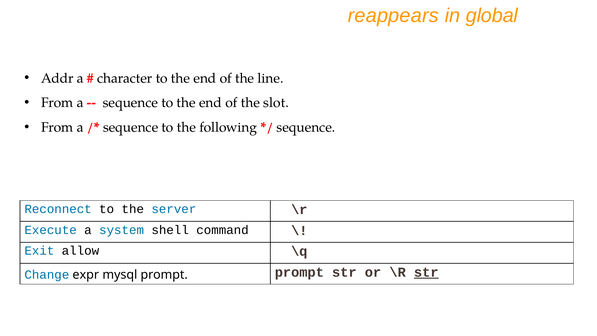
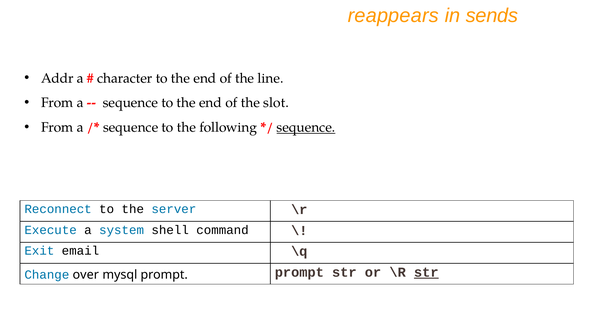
global: global -> sends (492, 16)
sequence underline: none -> present (306, 127)
allow: allow -> email (80, 251)
expr: expr -> over (86, 275)
